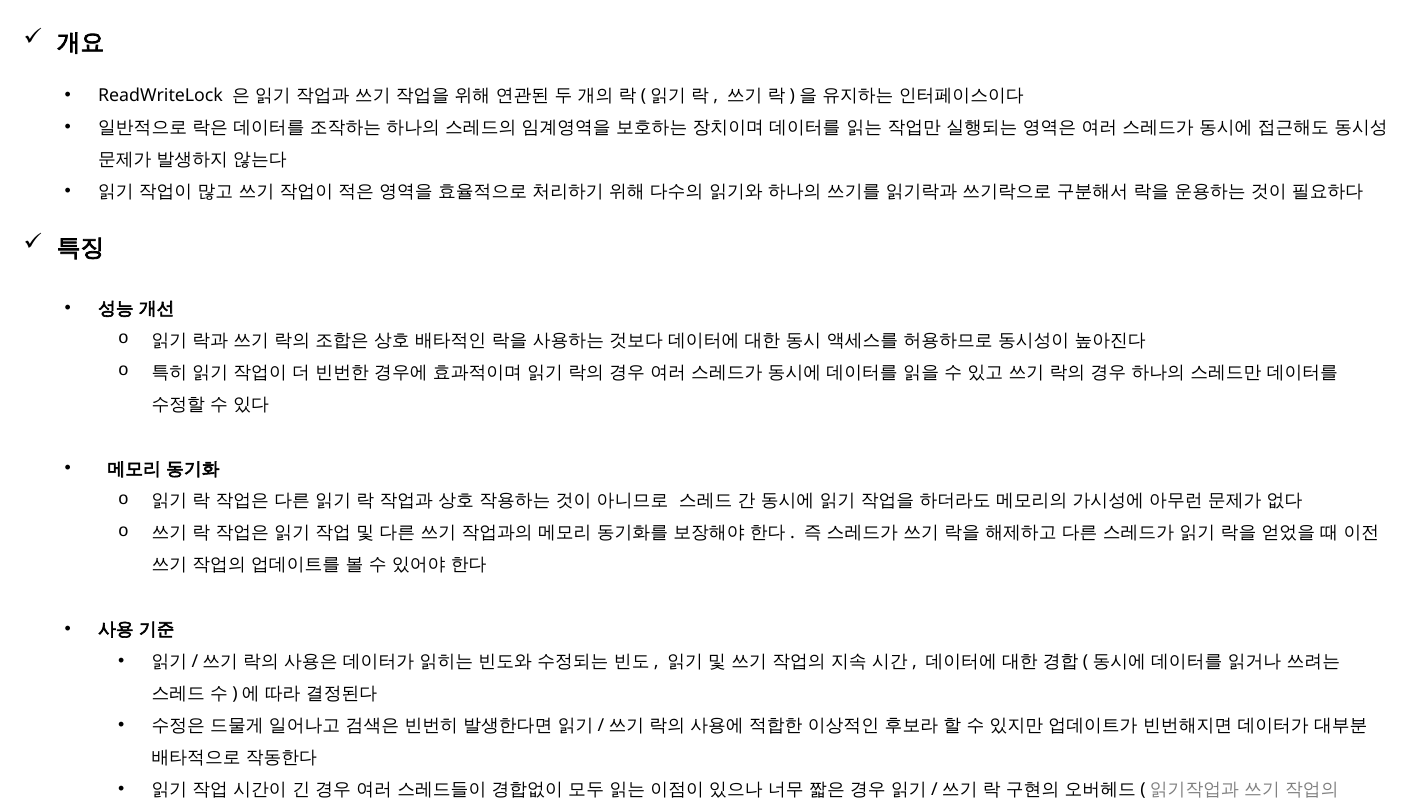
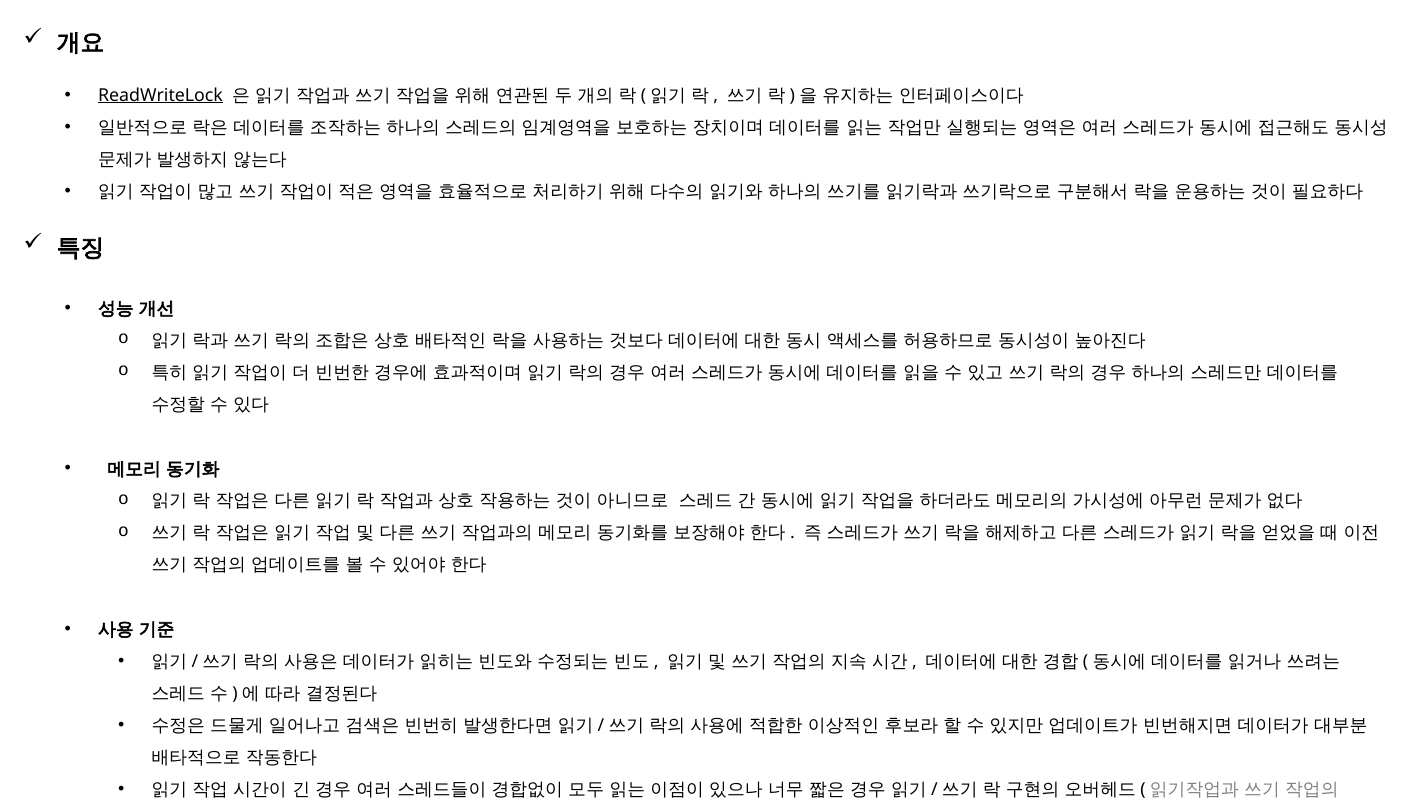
ReadWriteLock underline: none -> present (161, 95)
